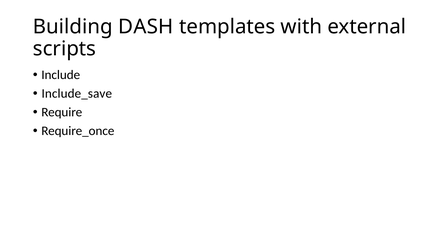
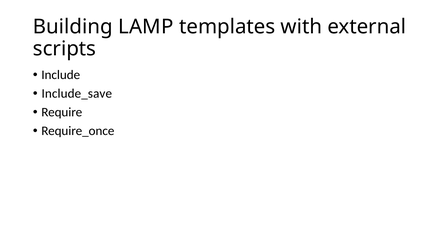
DASH: DASH -> LAMP (146, 27)
